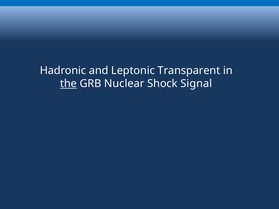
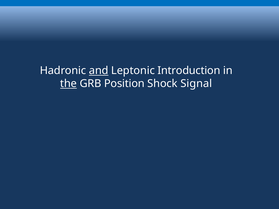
and underline: none -> present (99, 71)
Transparent: Transparent -> Introduction (189, 71)
Nuclear: Nuclear -> Position (124, 84)
